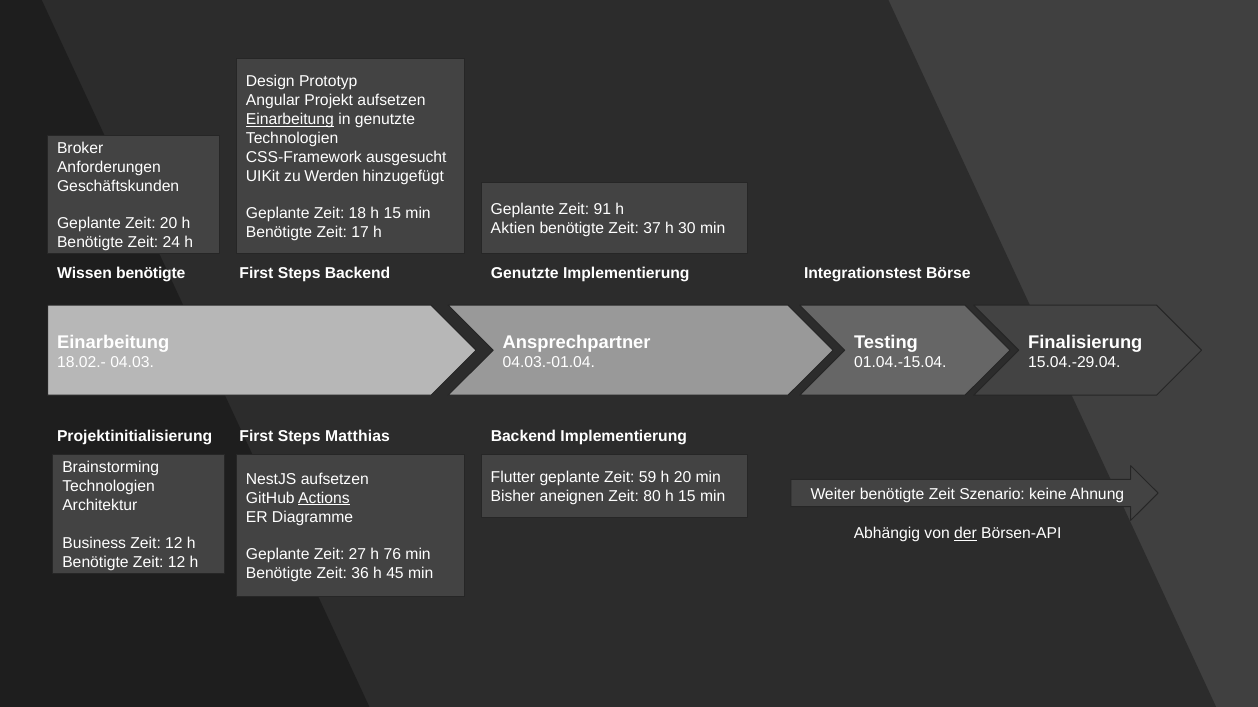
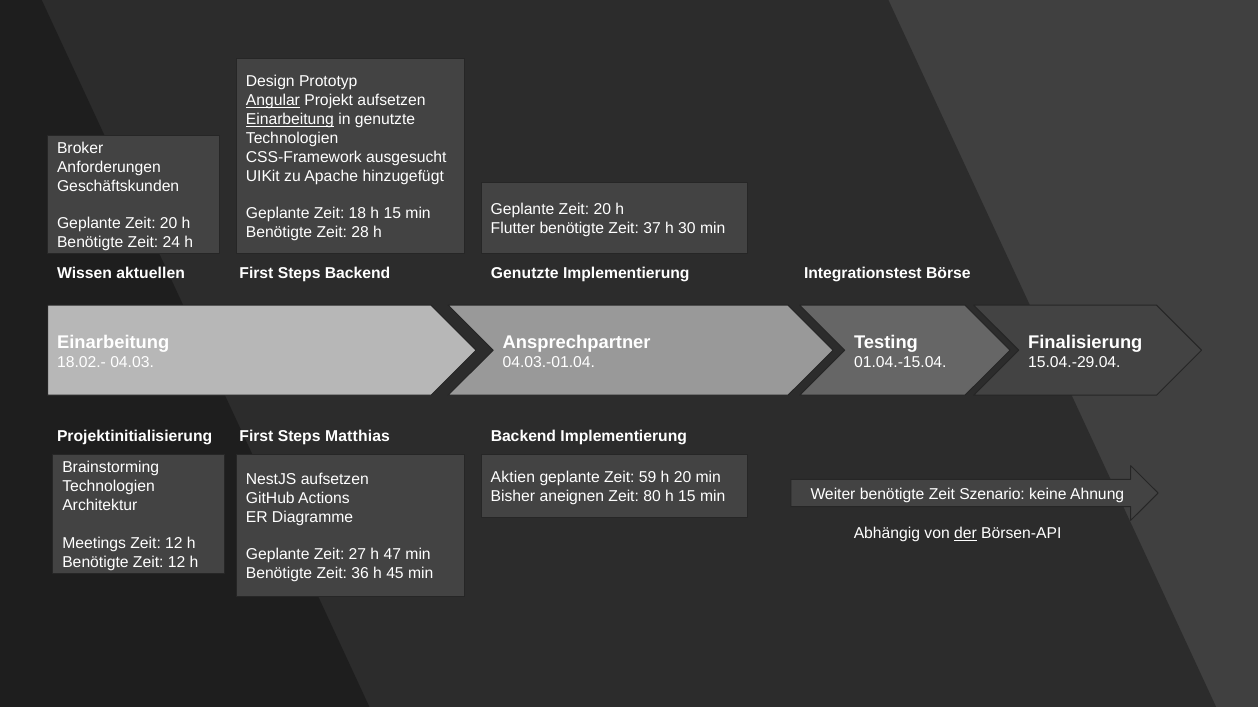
Angular underline: none -> present (273, 101)
Werden: Werden -> Apache (331, 176)
91: 91 -> 20 (602, 210)
Aktien: Aktien -> Flutter (513, 229)
17: 17 -> 28 (360, 233)
Wissen benötigte: benötigte -> aktuellen (151, 274)
Flutter: Flutter -> Aktien (513, 478)
Actions underline: present -> none (324, 499)
Business: Business -> Meetings (94, 543)
76: 76 -> 47 (392, 555)
